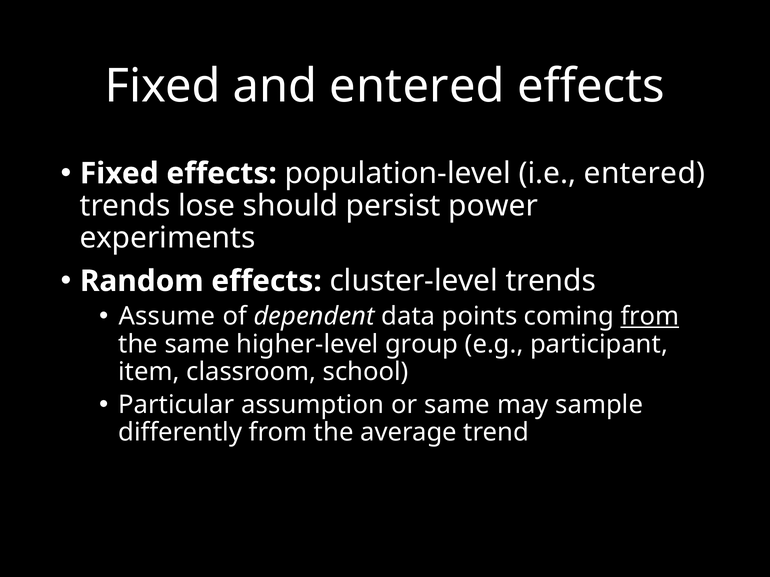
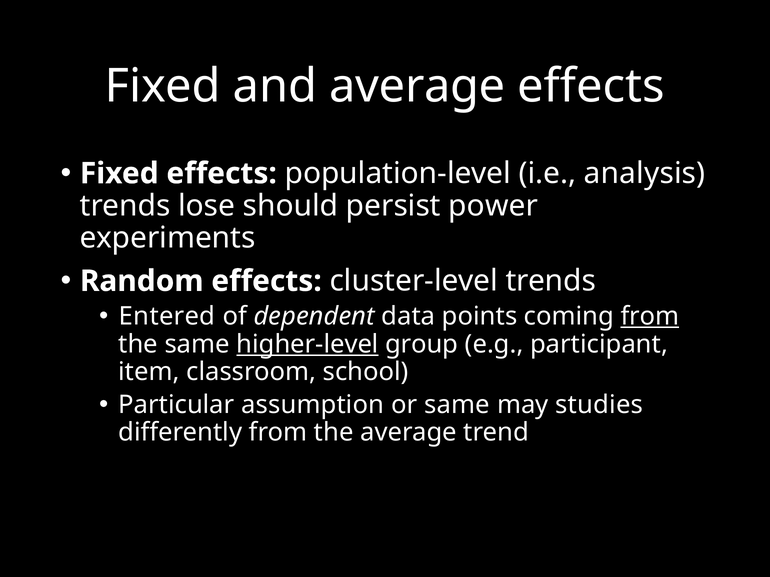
and entered: entered -> average (417, 86)
i.e entered: entered -> analysis (645, 174)
Assume: Assume -> Entered (167, 317)
higher-level underline: none -> present (308, 344)
sample: sample -> studies (599, 405)
